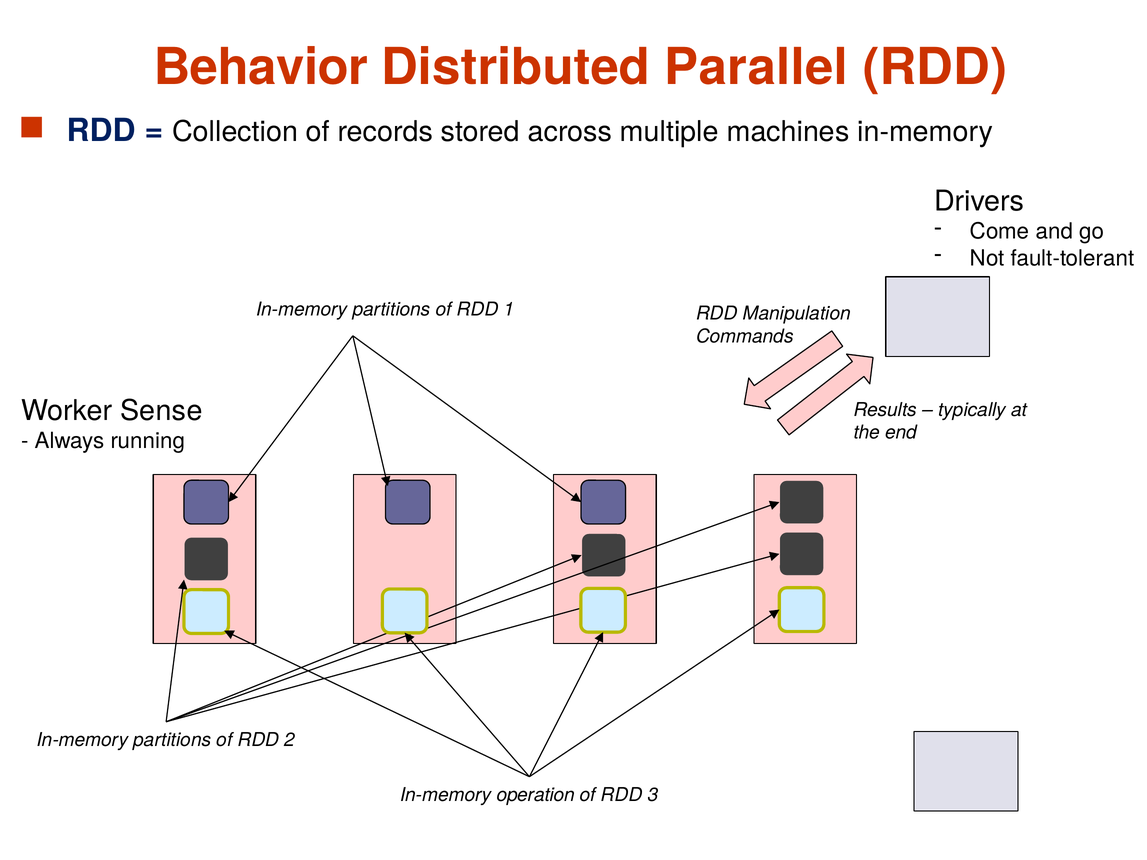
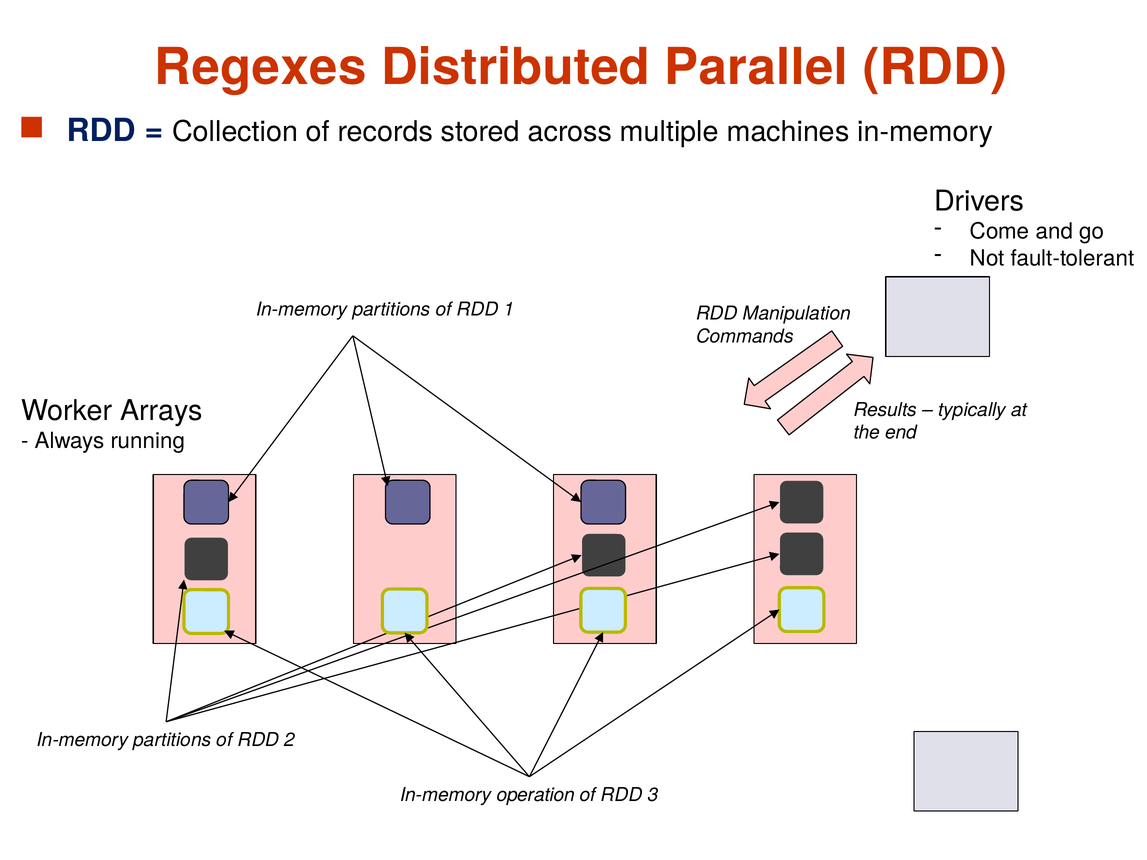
Behavior: Behavior -> Regexes (261, 68)
Sense: Sense -> Arrays (161, 411)
